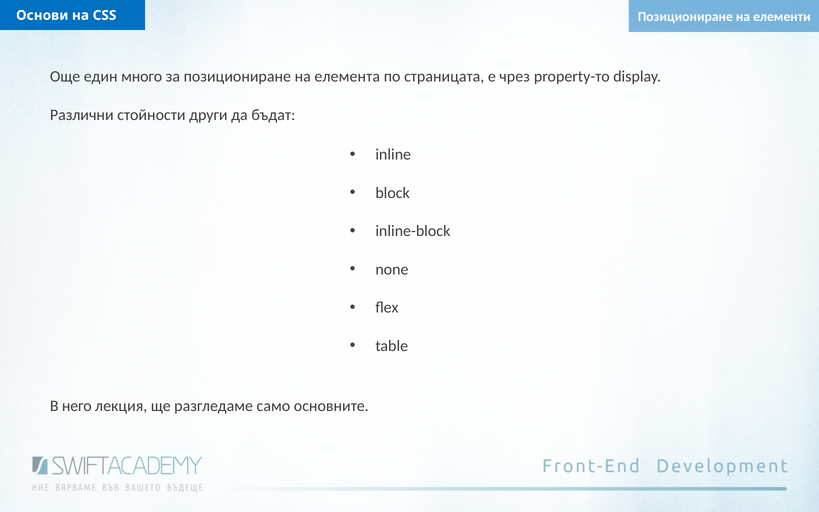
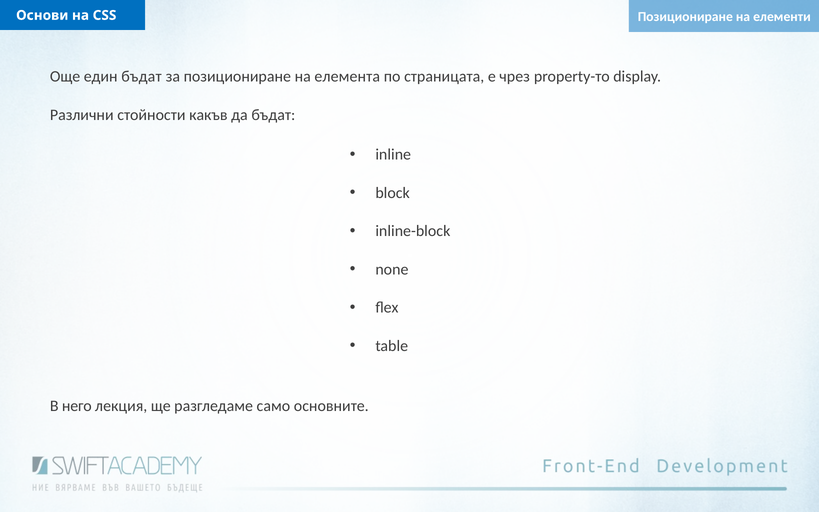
един много: много -> бъдат (142, 77)
други: други -> какъв (208, 115)
